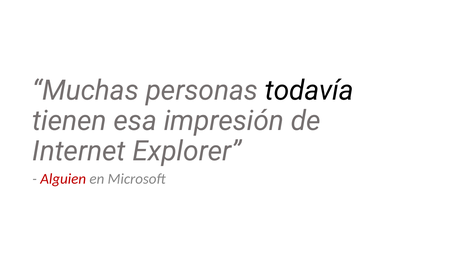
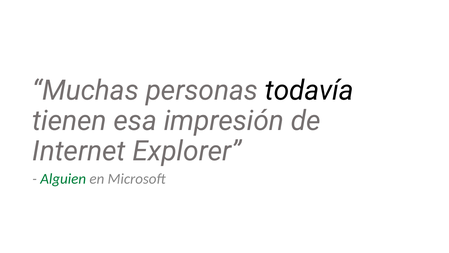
Alguien colour: red -> green (63, 179)
